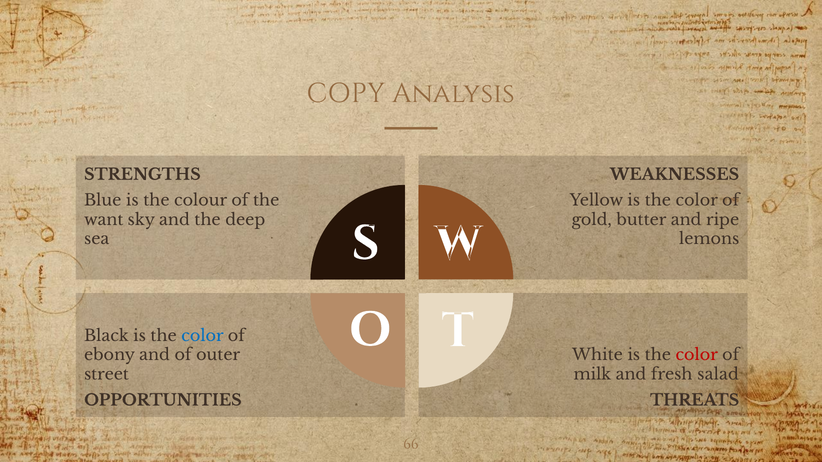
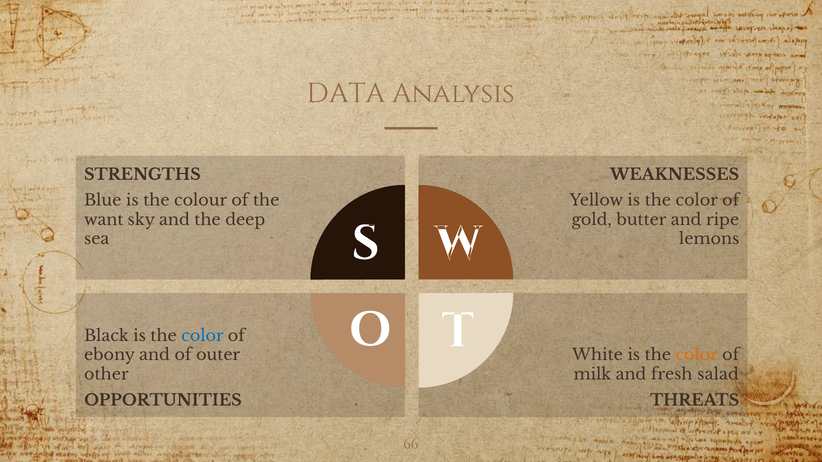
COPY: COPY -> DATA (346, 93)
color colour: red -> orange (697, 355)
street: street -> other (106, 375)
